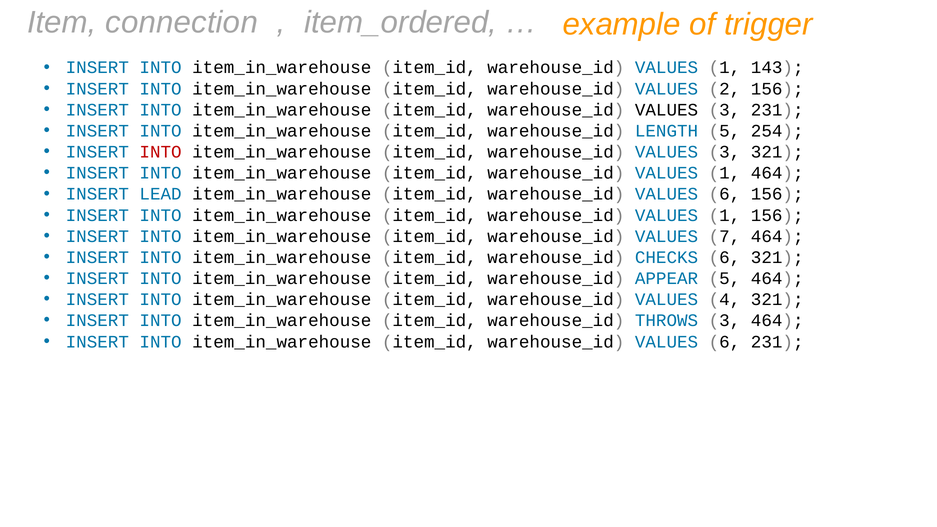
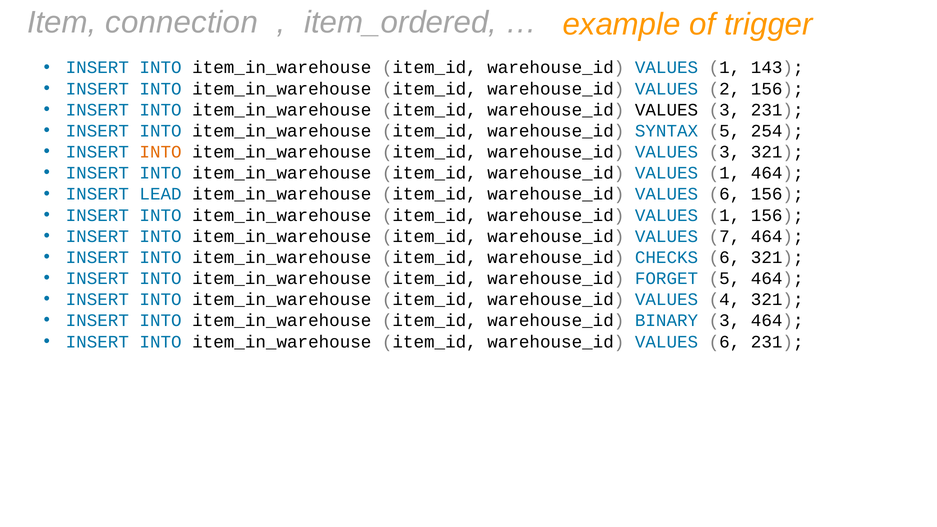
LENGTH: LENGTH -> SYNTAX (667, 131)
INTO colour: red -> orange (161, 152)
APPEAR: APPEAR -> FORGET (667, 279)
THROWS: THROWS -> BINARY (667, 321)
